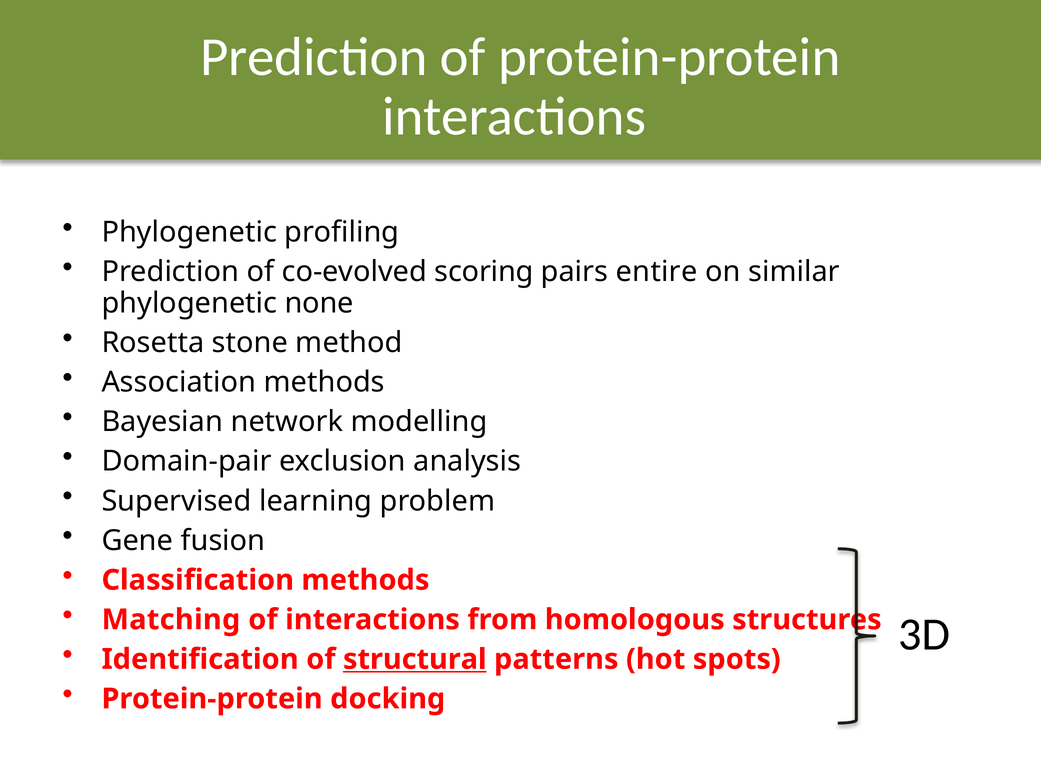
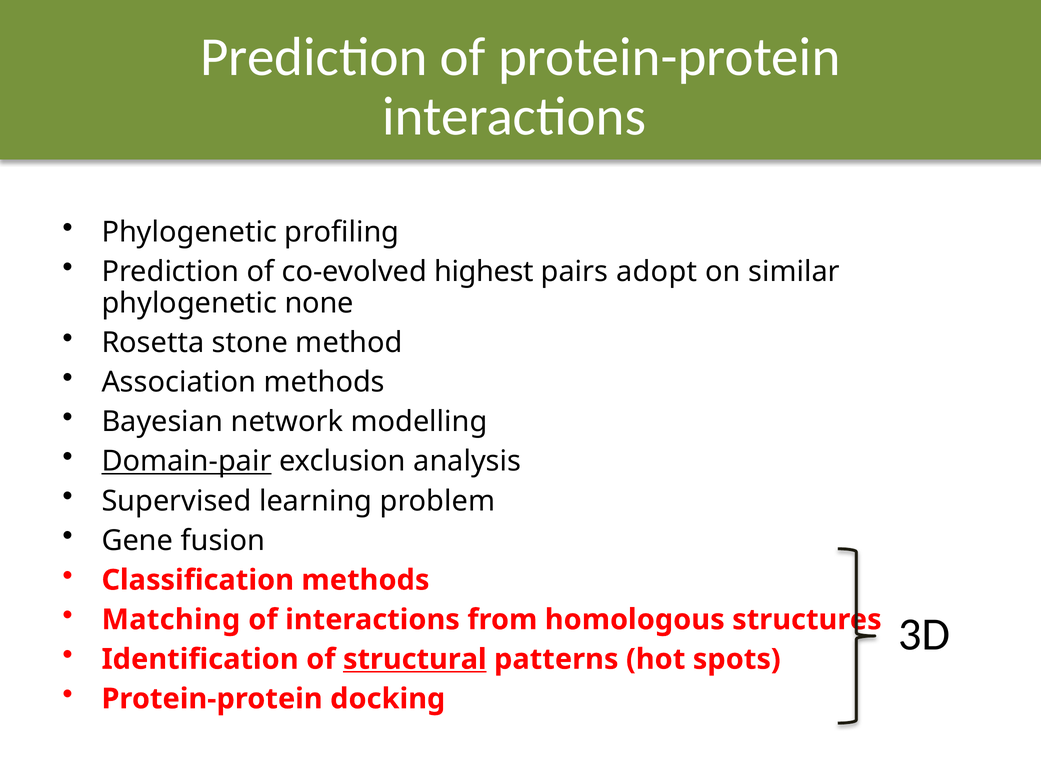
scoring: scoring -> highest (484, 272)
entire: entire -> adopt (657, 272)
Domain-pair underline: none -> present (187, 461)
